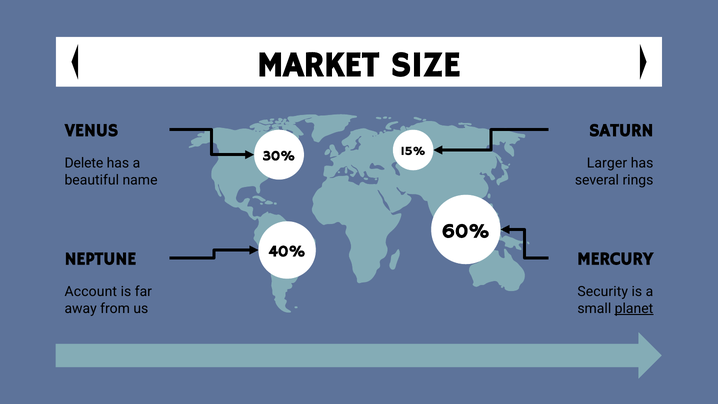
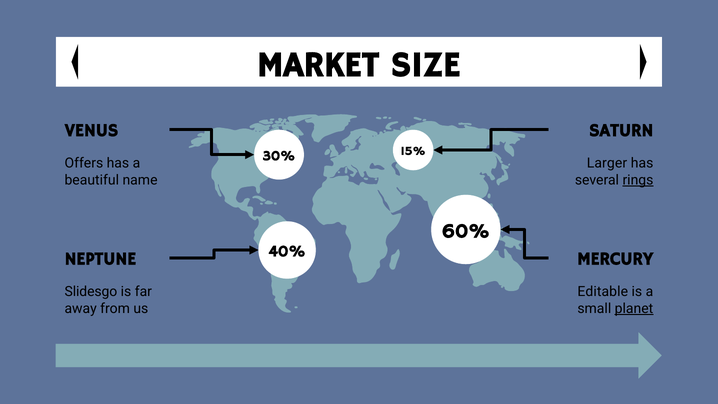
Delete: Delete -> Offers (84, 163)
rings underline: none -> present (638, 180)
Account: Account -> Slidesgo (91, 292)
Security: Security -> Editable (603, 292)
